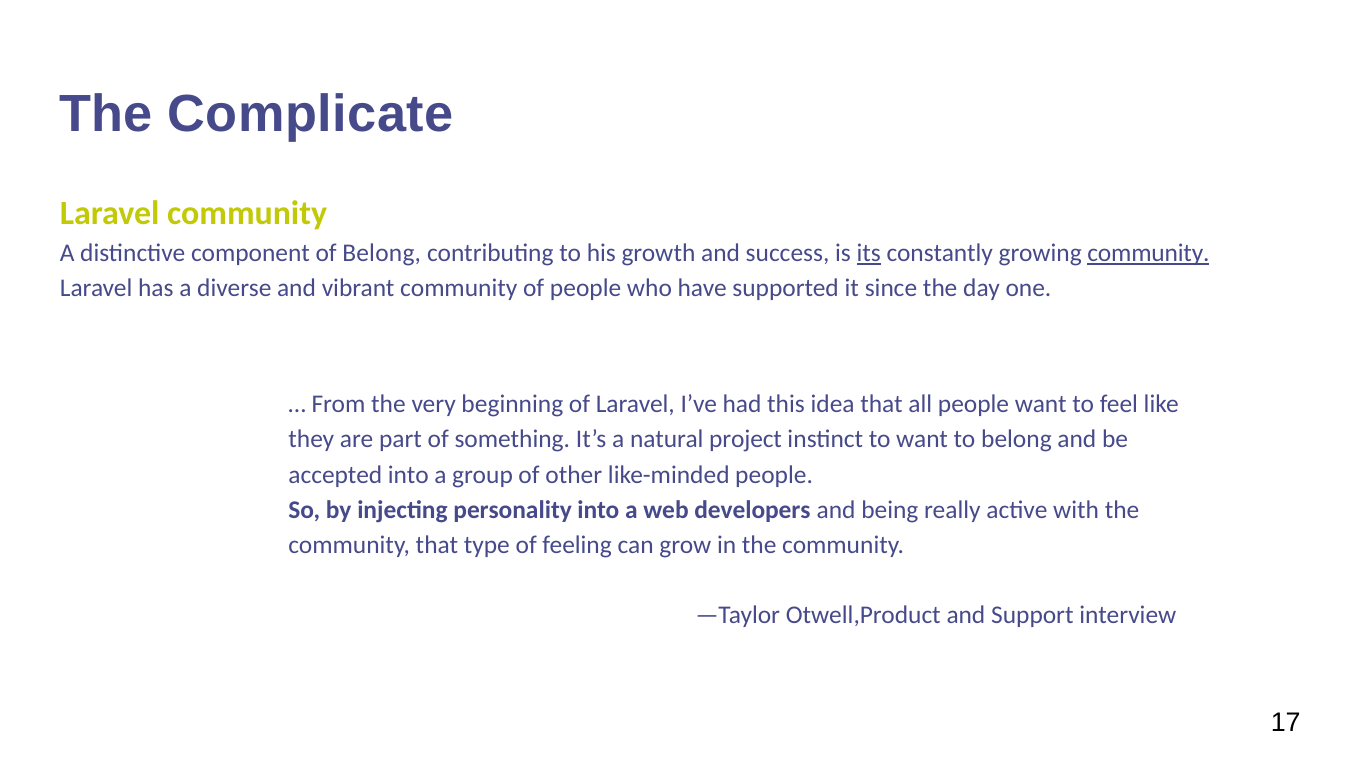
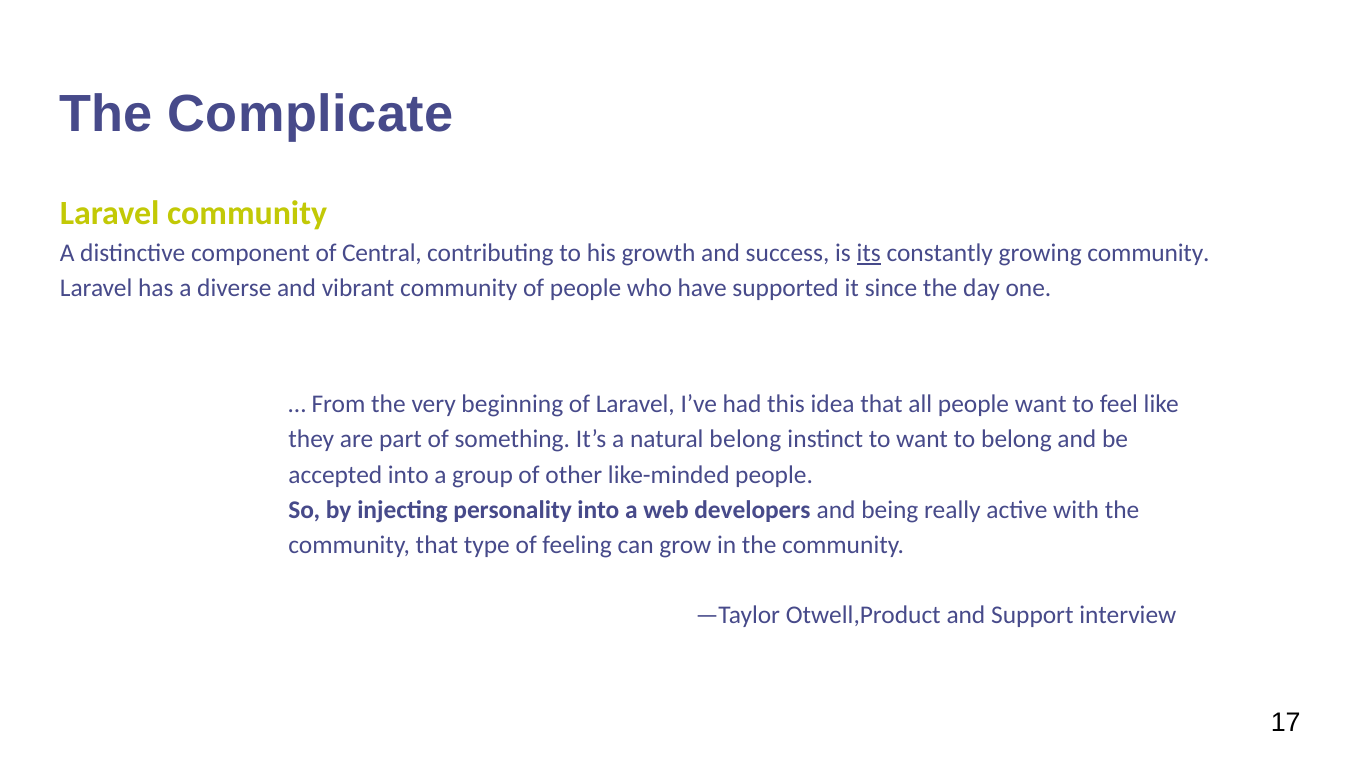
of Belong: Belong -> Central (382, 253)
community underline: present -> none (1148, 253)
natural project: project -> belong (745, 440)
